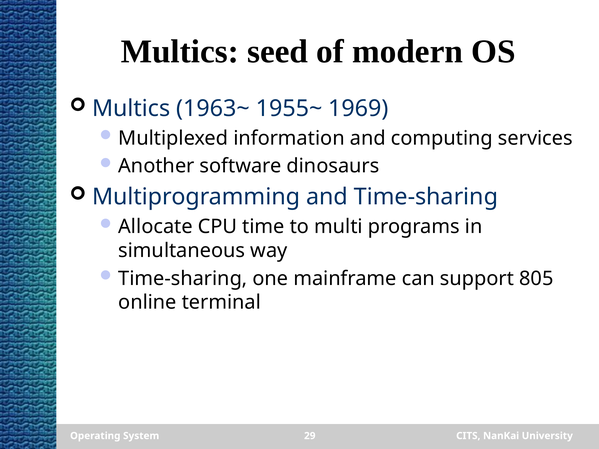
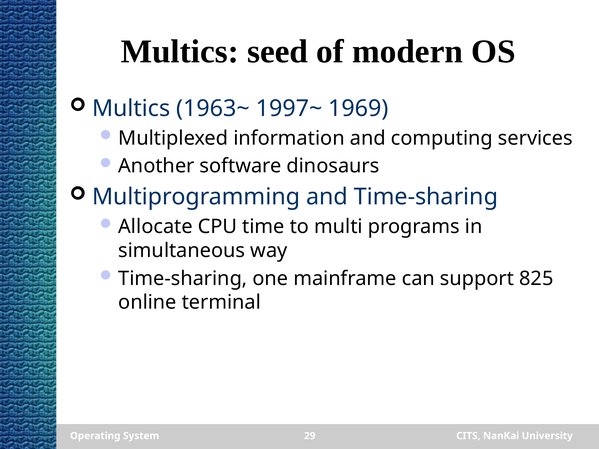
1955~: 1955~ -> 1997~ (289, 108)
805: 805 -> 825 (536, 279)
